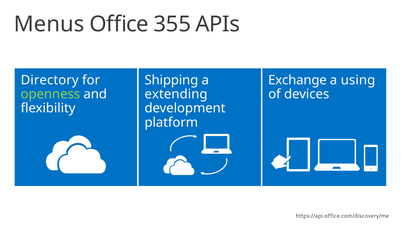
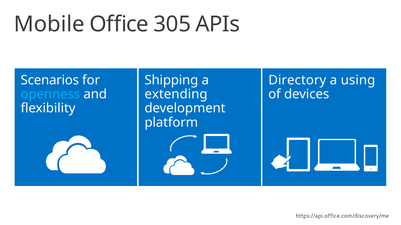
Menus: Menus -> Mobile (49, 24)
355: 355 -> 305 (172, 24)
Directory: Directory -> Scenarios (50, 80)
Exchange: Exchange -> Directory (297, 80)
openness colour: light green -> light blue (50, 94)
